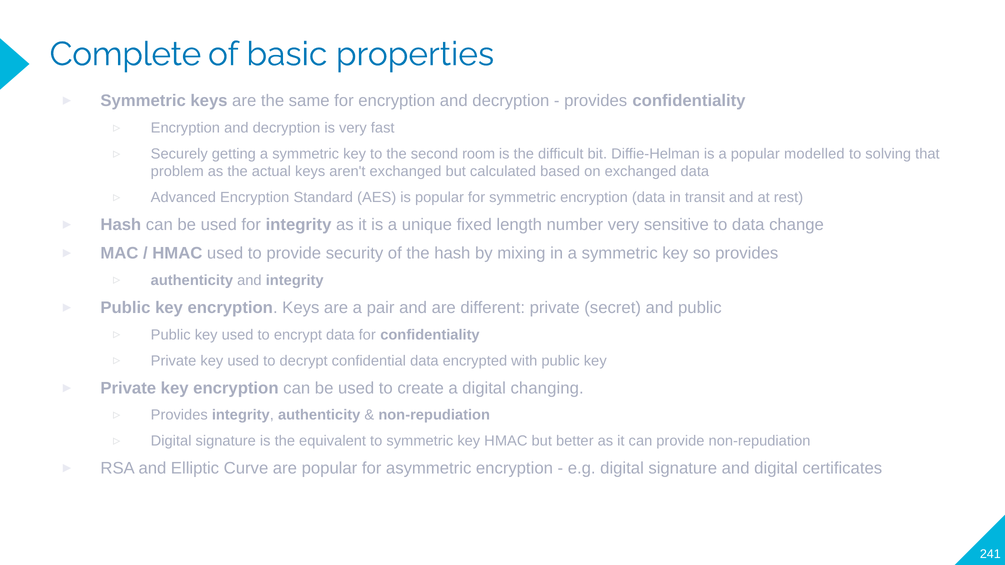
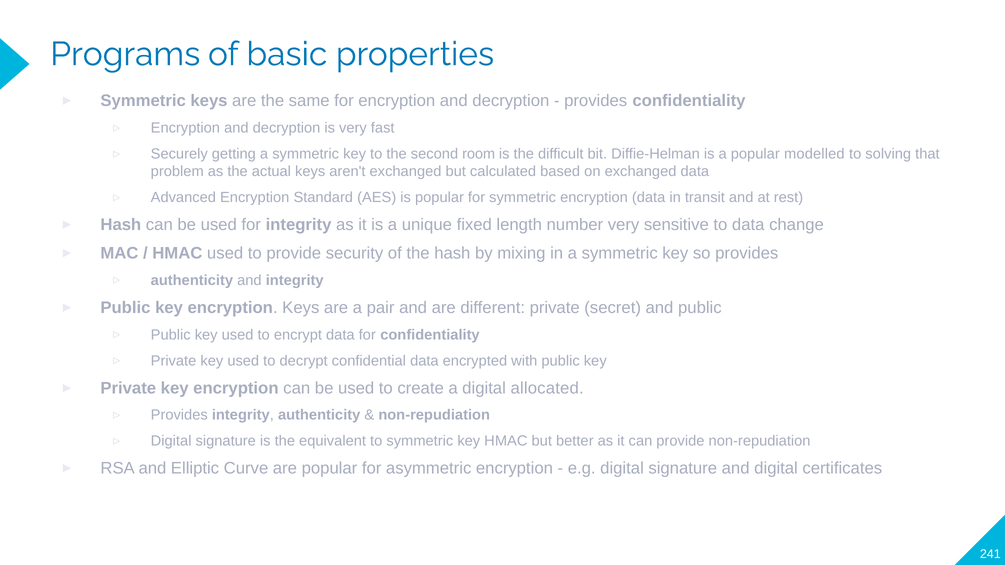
Complete: Complete -> Programs (125, 54)
changing: changing -> allocated (547, 388)
